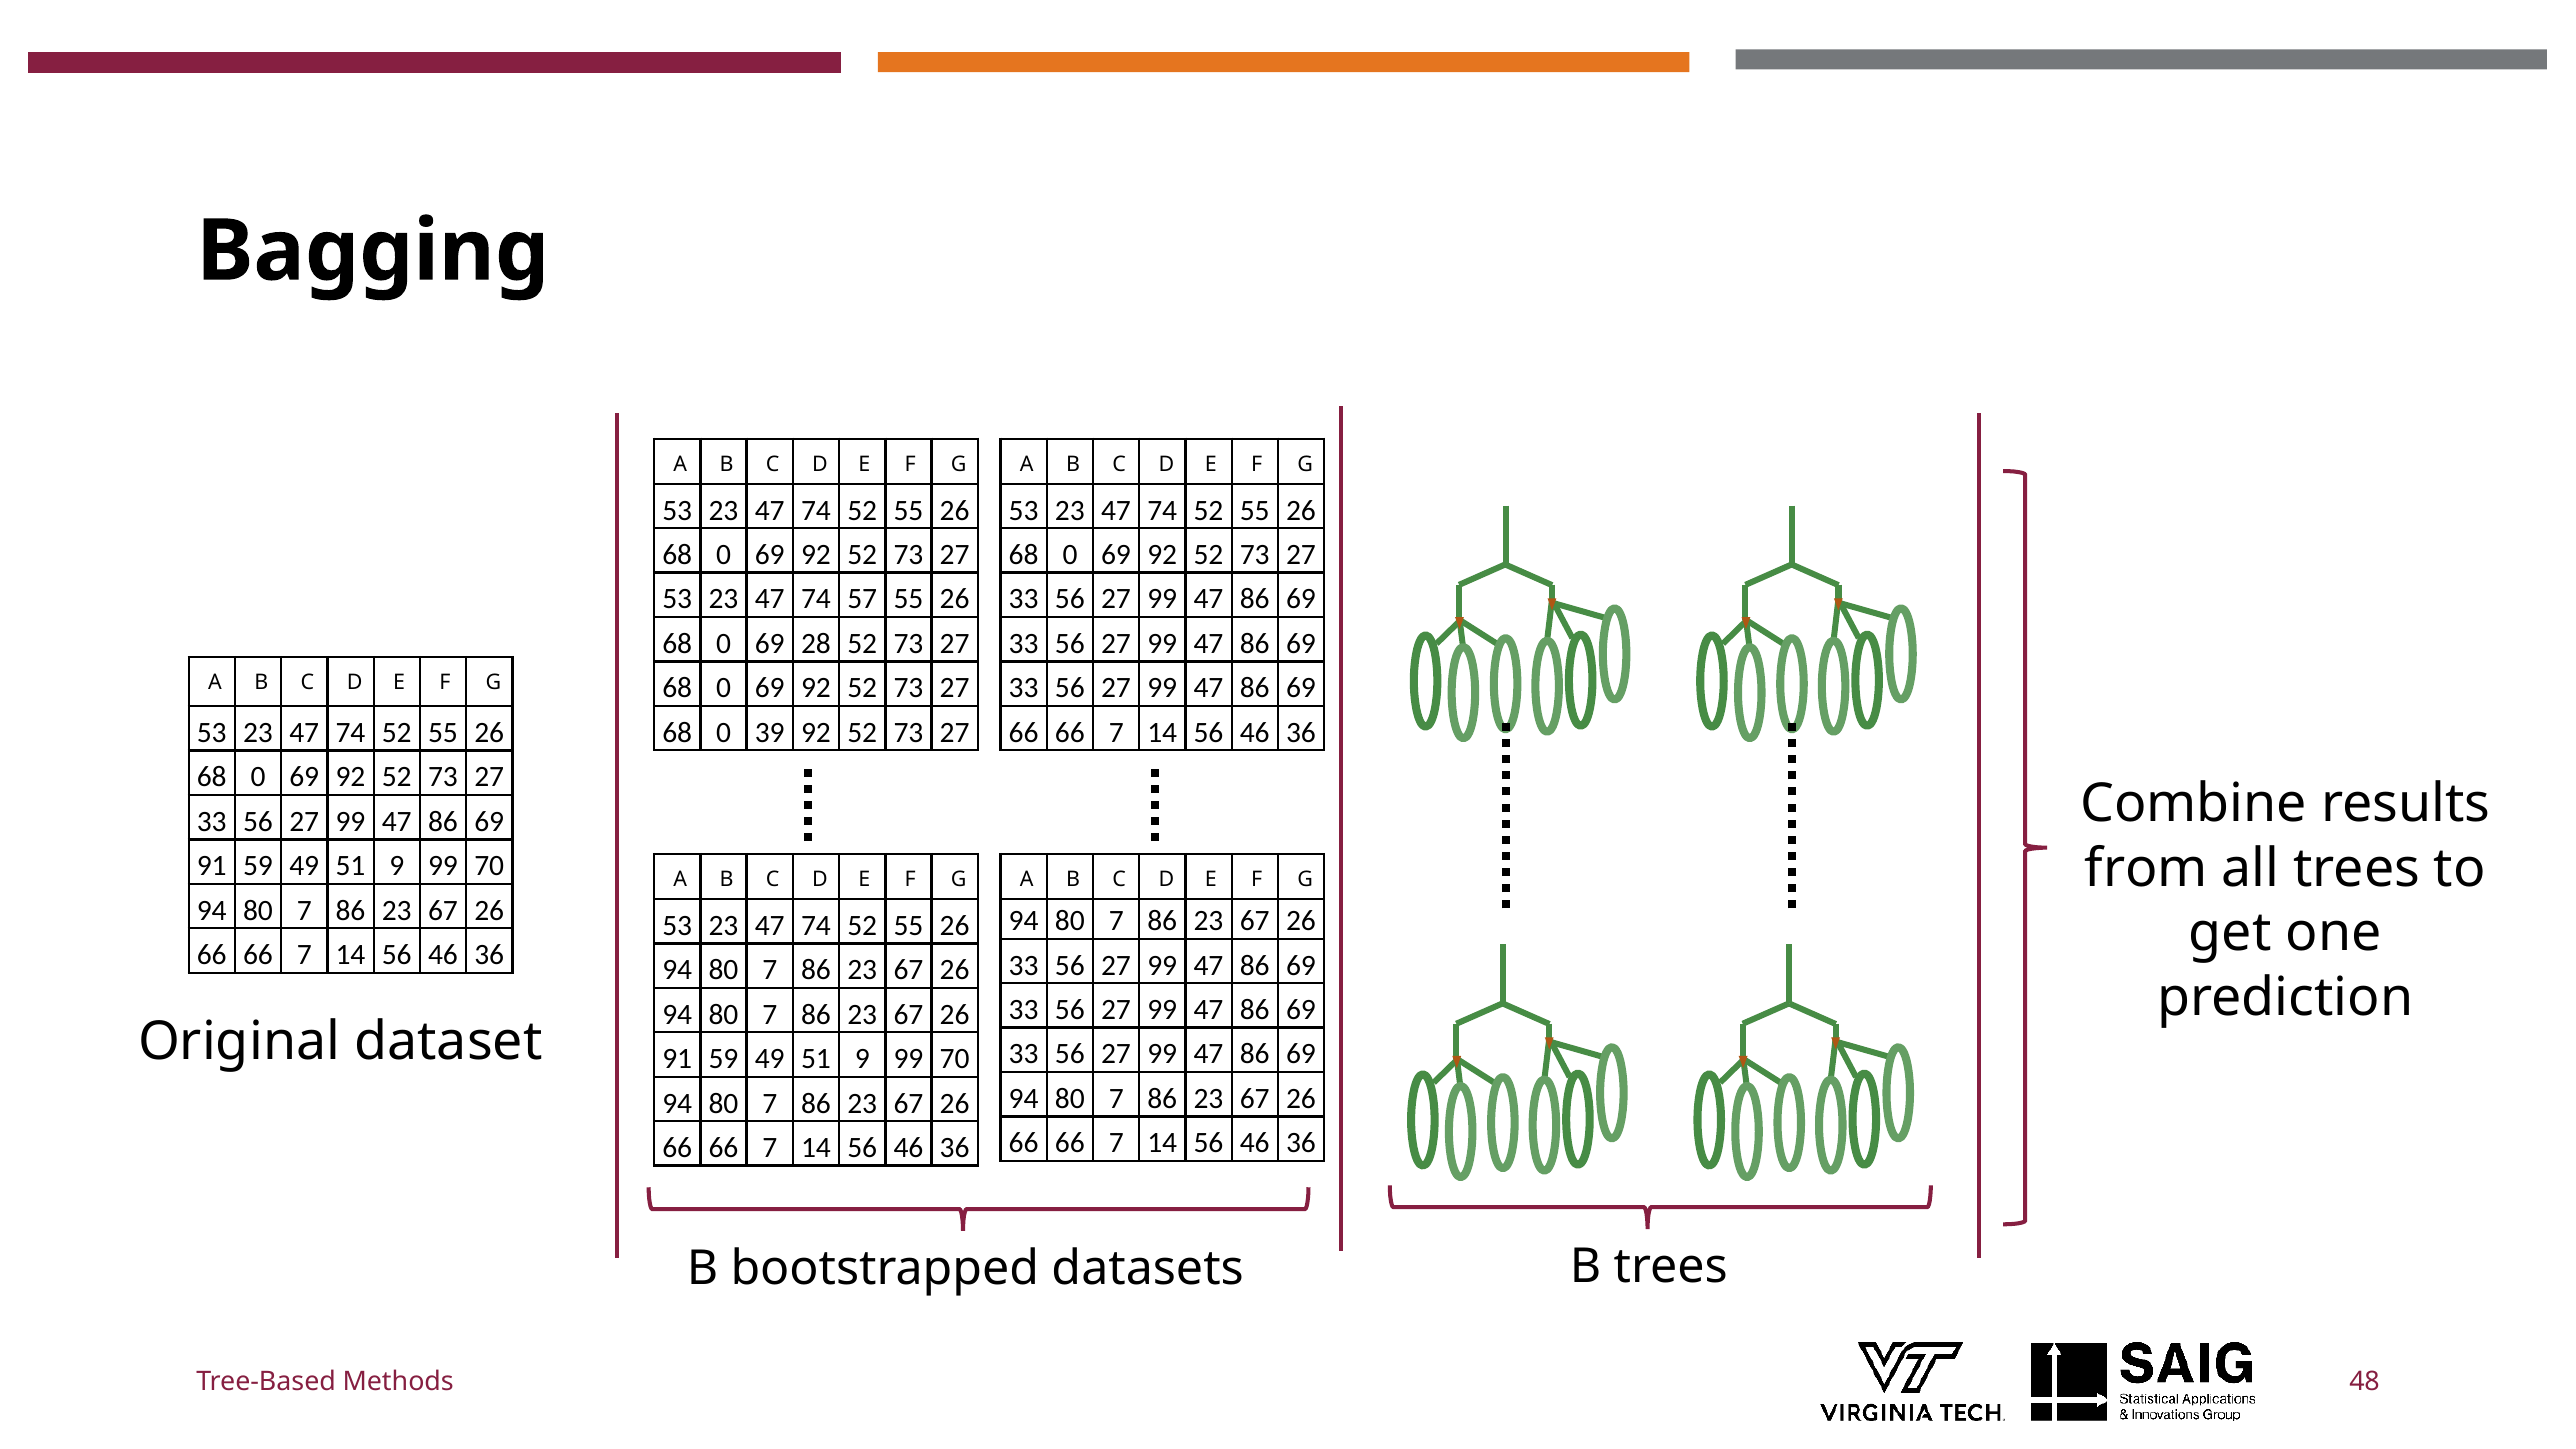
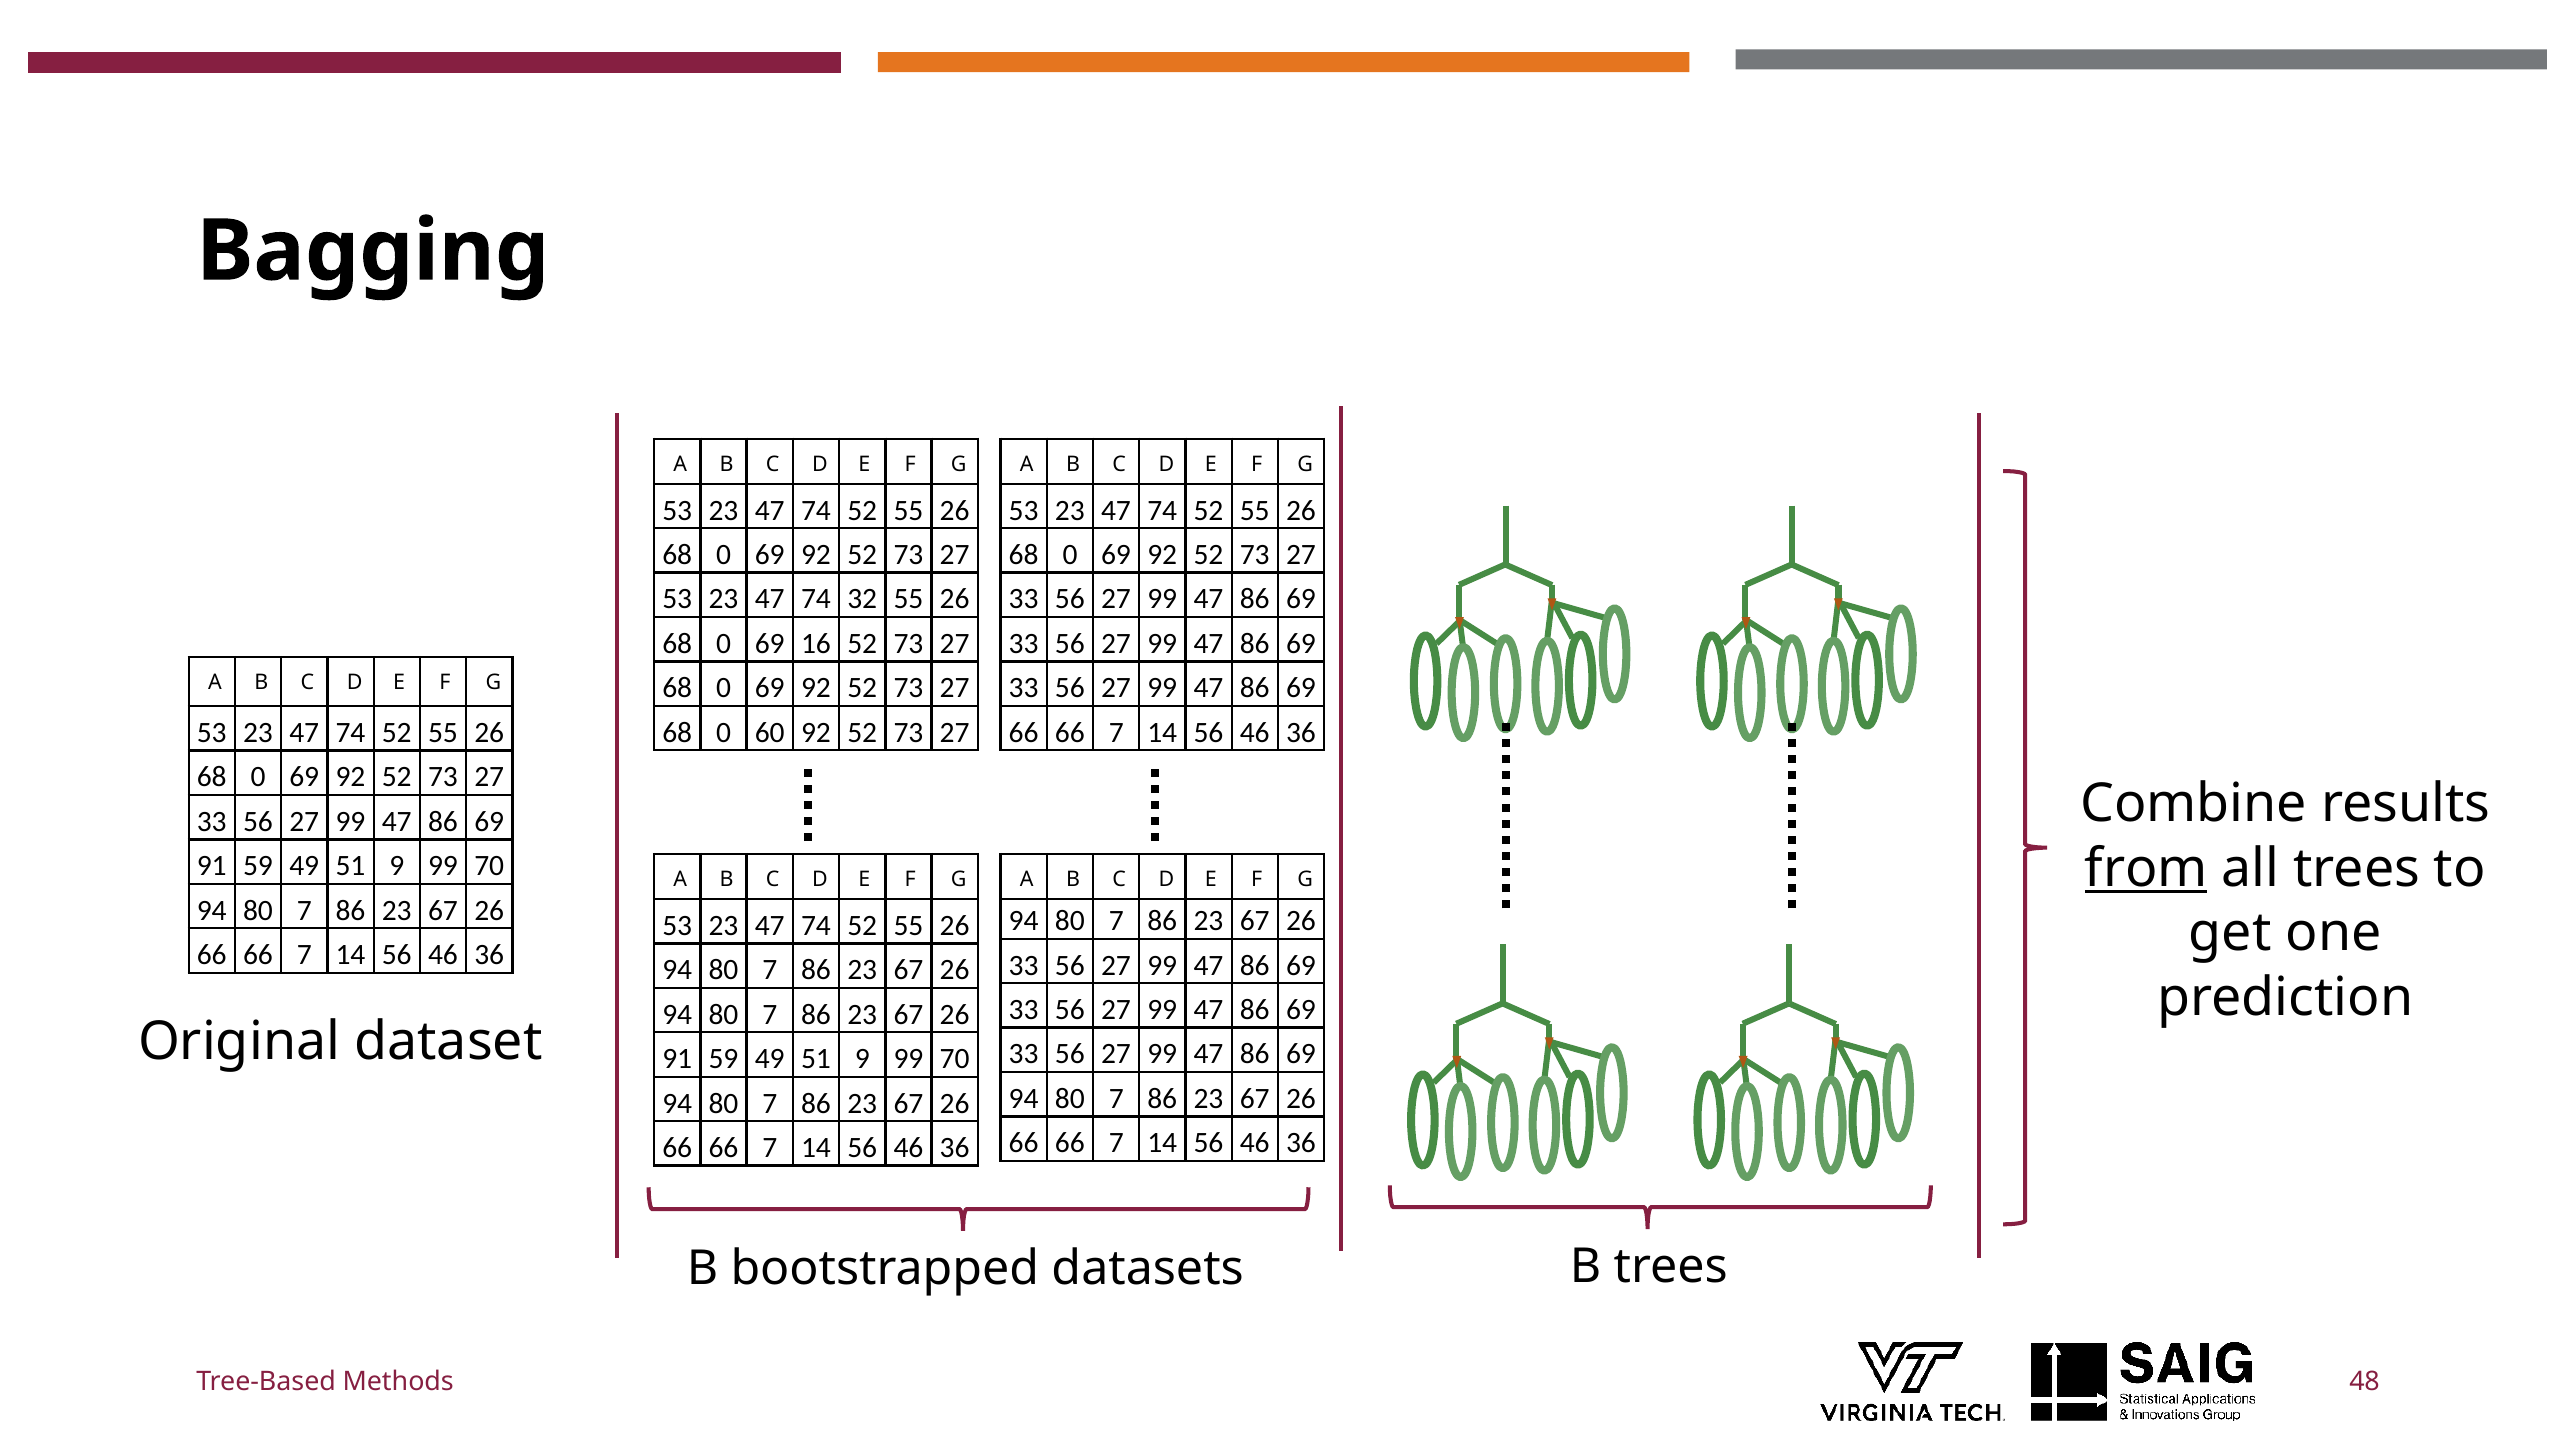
57: 57 -> 32 (862, 599)
28: 28 -> 16 (816, 644)
39: 39 -> 60 (770, 732)
from underline: none -> present (2146, 869)
